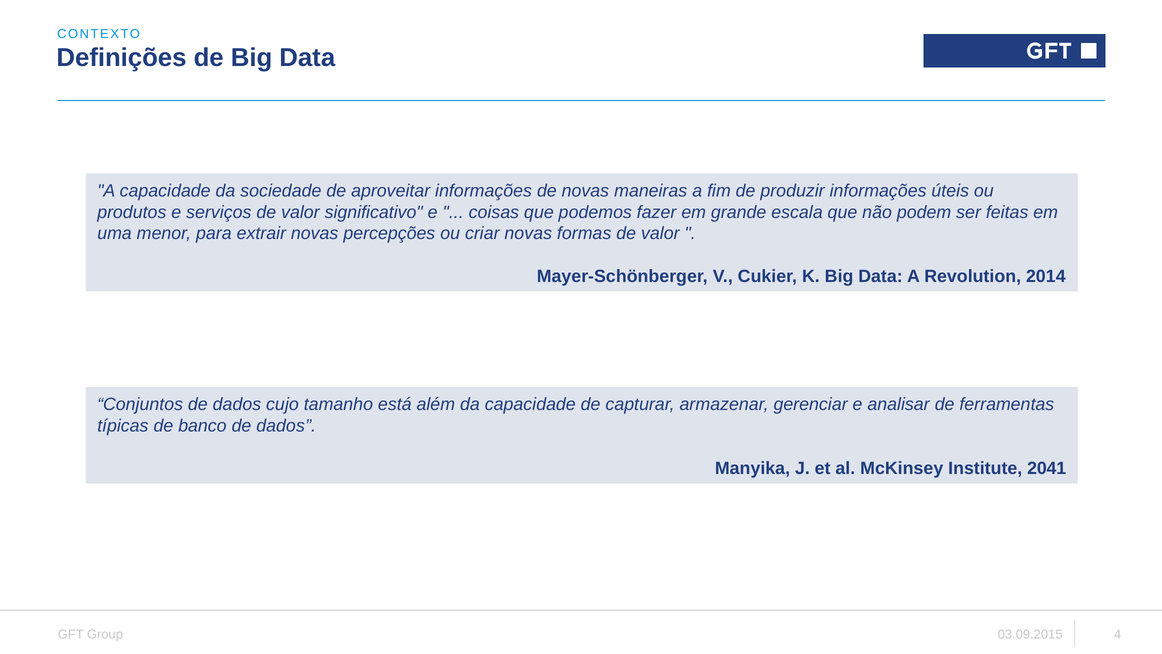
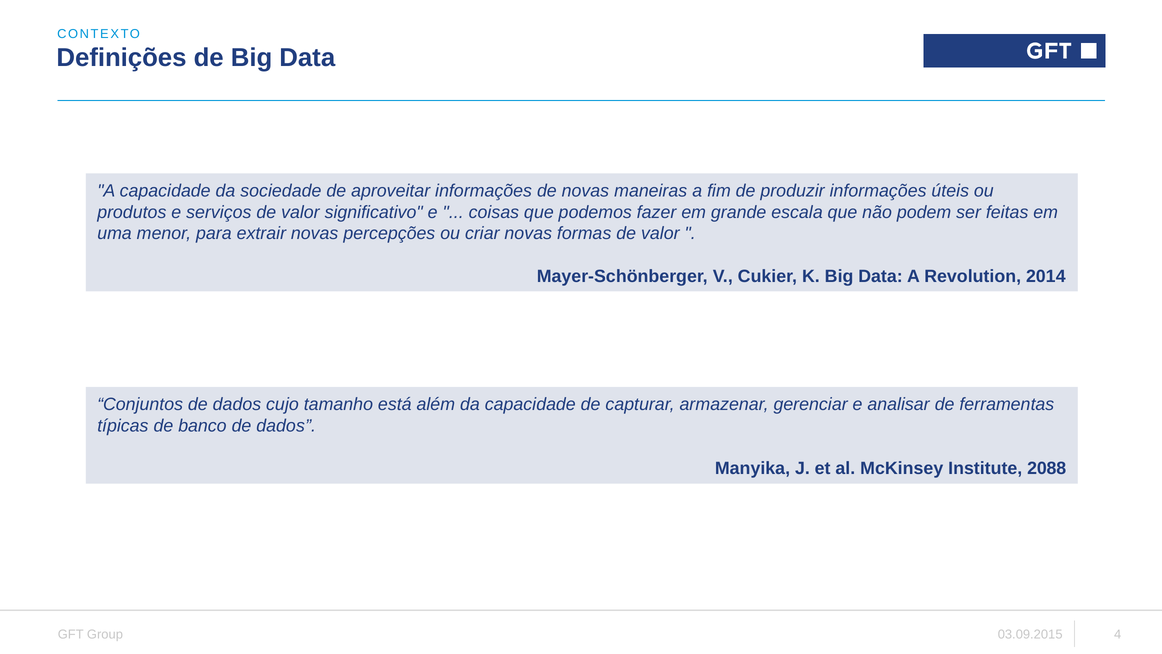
2041: 2041 -> 2088 (1047, 468)
